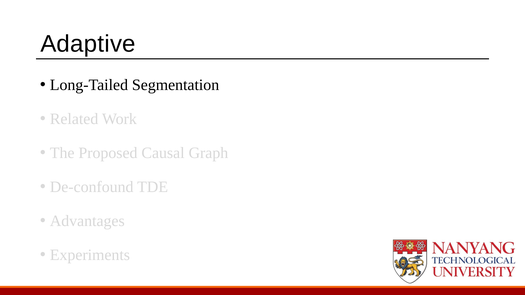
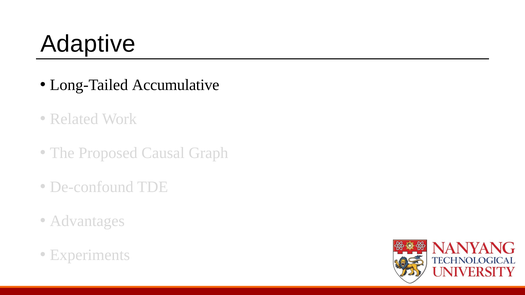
Segmentation: Segmentation -> Accumulative (176, 85)
